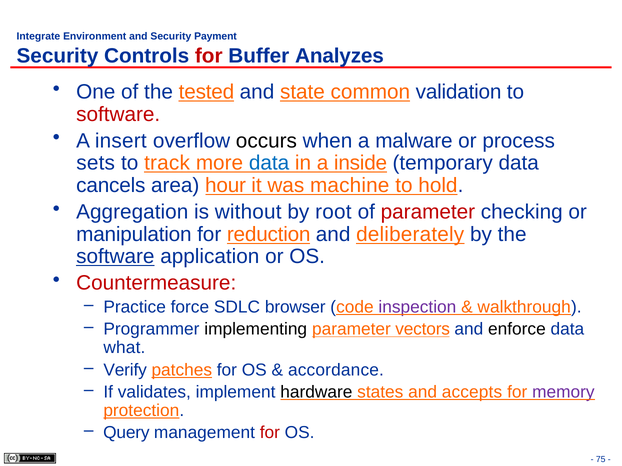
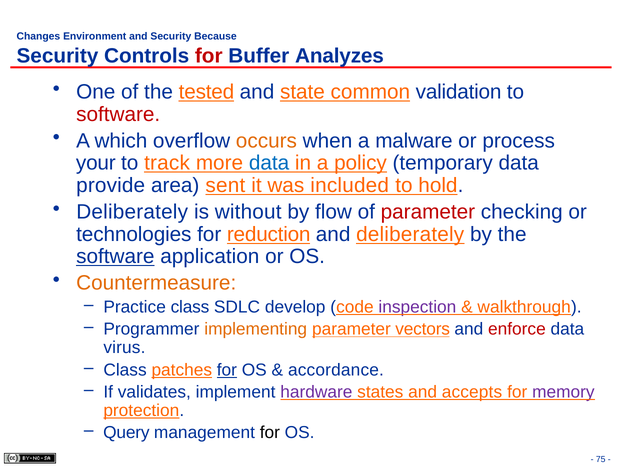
Integrate: Integrate -> Changes (38, 36)
Payment: Payment -> Because (215, 36)
insert: insert -> which (121, 141)
occurs colour: black -> orange (266, 141)
sets: sets -> your (96, 163)
inside: inside -> policy (360, 163)
cancels: cancels -> provide (111, 186)
hour: hour -> sent (225, 186)
machine: machine -> included (350, 186)
Aggregation: Aggregation -> Deliberately (132, 212)
root: root -> flow (333, 212)
manipulation: manipulation -> technologies (134, 235)
Countermeasure colour: red -> orange (156, 283)
Practice force: force -> class (190, 307)
browser: browser -> develop (295, 307)
implementing colour: black -> orange (256, 330)
enforce colour: black -> red (517, 330)
what: what -> virus (124, 348)
Verify: Verify -> Class (125, 370)
for underline: none -> present (227, 370)
hardware colour: black -> purple (316, 392)
for colour: red -> black (270, 433)
